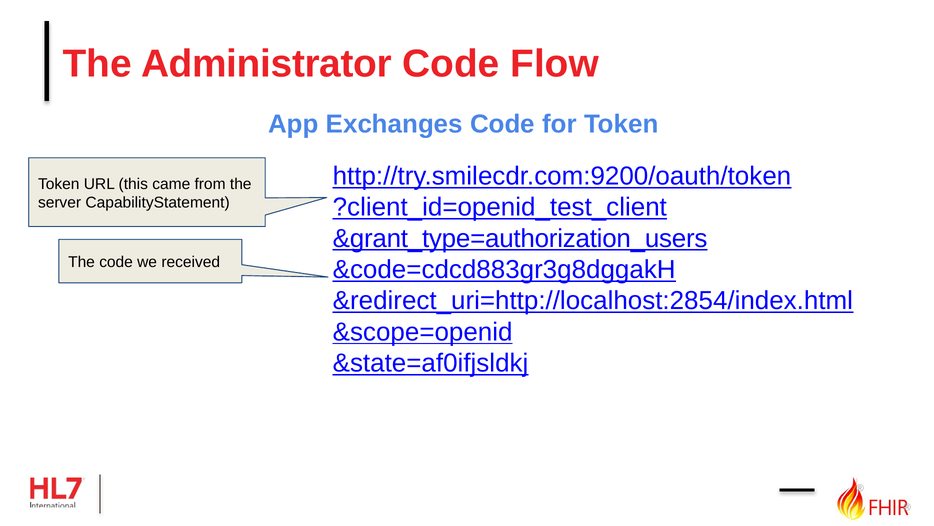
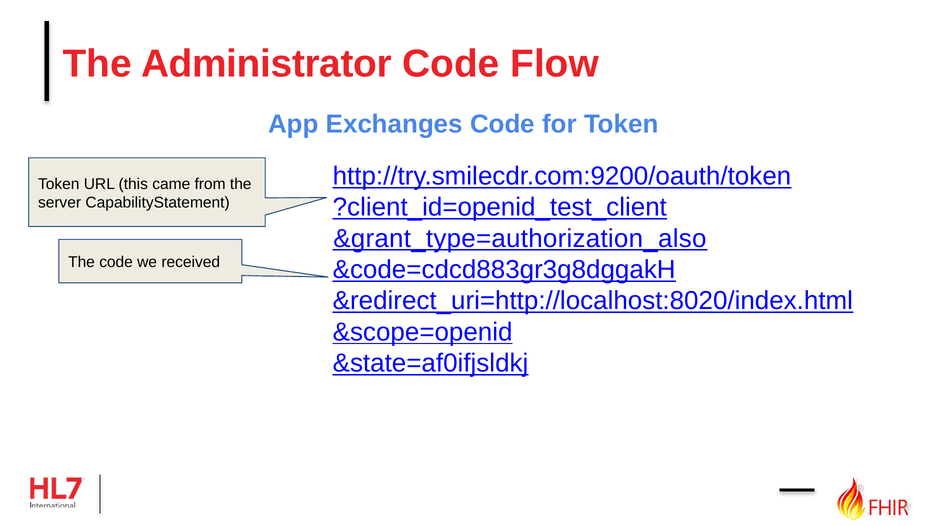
&grant_type=authorization_users: &grant_type=authorization_users -> &grant_type=authorization_also (520, 238)
&redirect_uri=http://localhost:2854/index.html: &redirect_uri=http://localhost:2854/index.html -> &redirect_uri=http://localhost:8020/index.html (593, 300)
